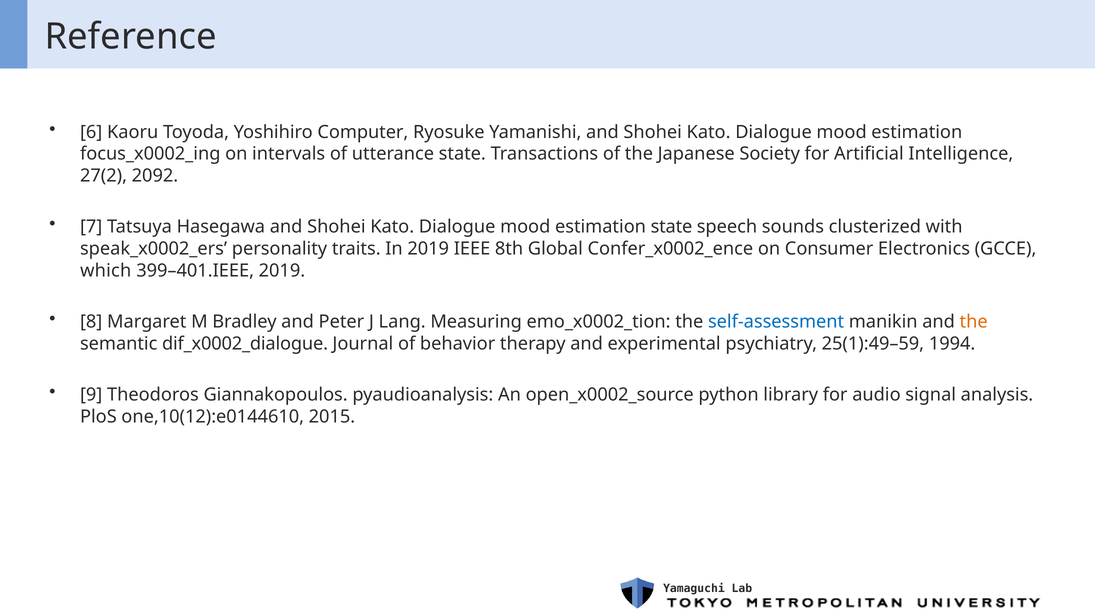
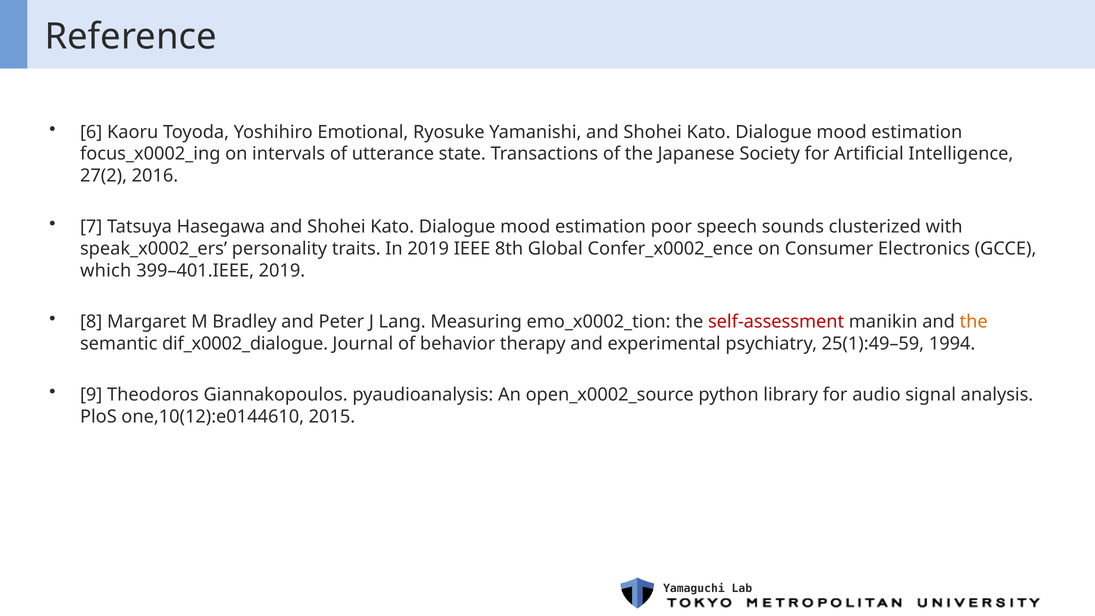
Computer: Computer -> Emotional (363, 132)
2092: 2092 -> 2016 (155, 176)
estimation state: state -> poor (671, 227)
self-assessment colour: blue -> red (776, 322)
